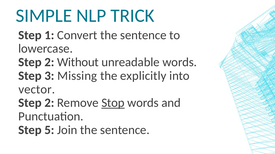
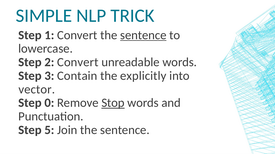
sentence underline: none -> present (143, 35)
2 Without: Without -> Convert (78, 62)
Missing: Missing -> Contain (77, 76)
2: 2 -> 0 (49, 103)
